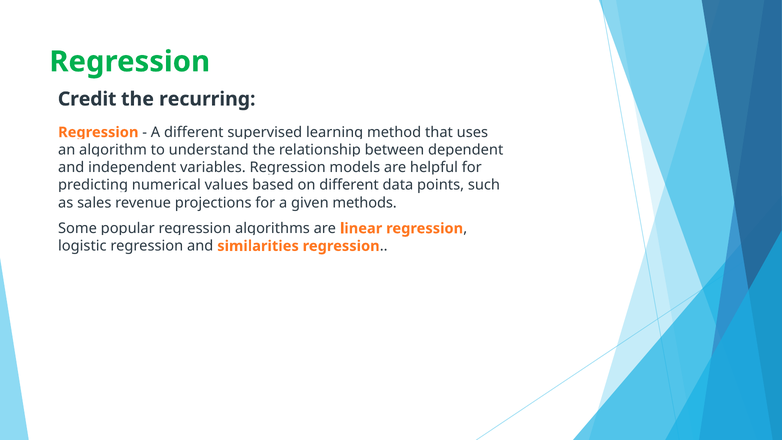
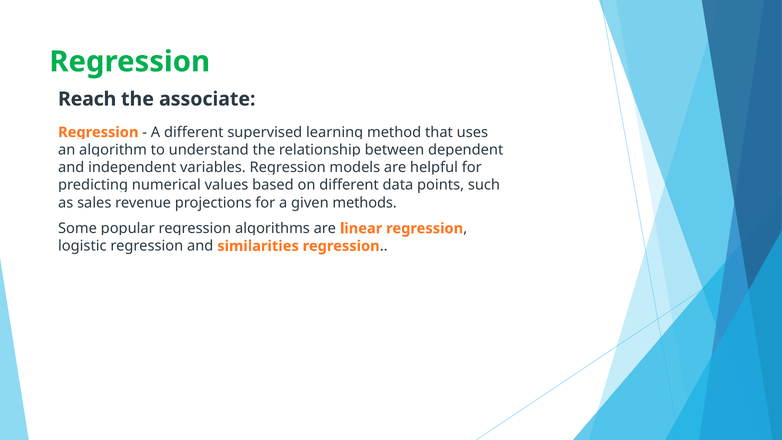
Credit: Credit -> Reach (87, 99)
recurring: recurring -> associate (207, 99)
